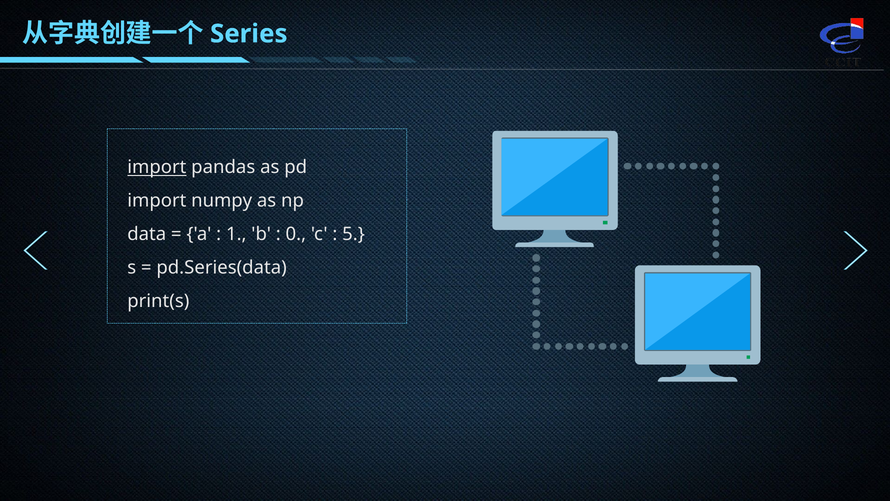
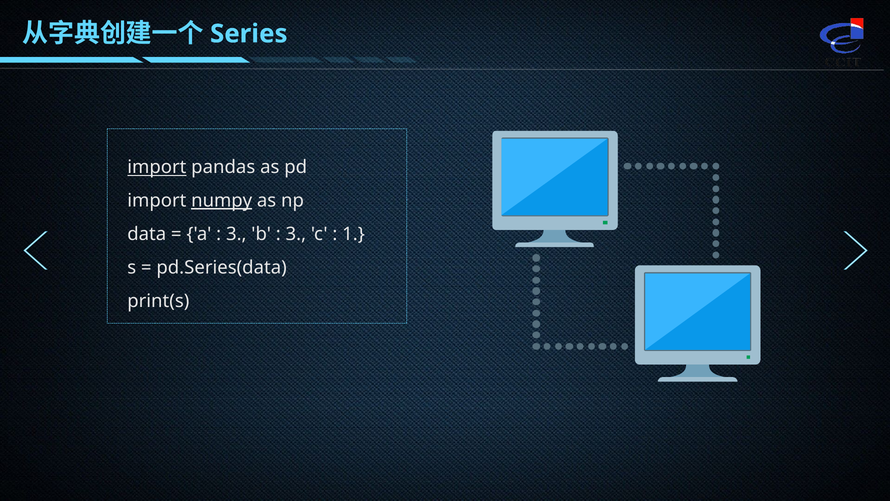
numpy underline: none -> present (222, 201)
1: 1 -> 3 (236, 234)
0: 0 -> 3 (296, 234)
5: 5 -> 1 (354, 234)
